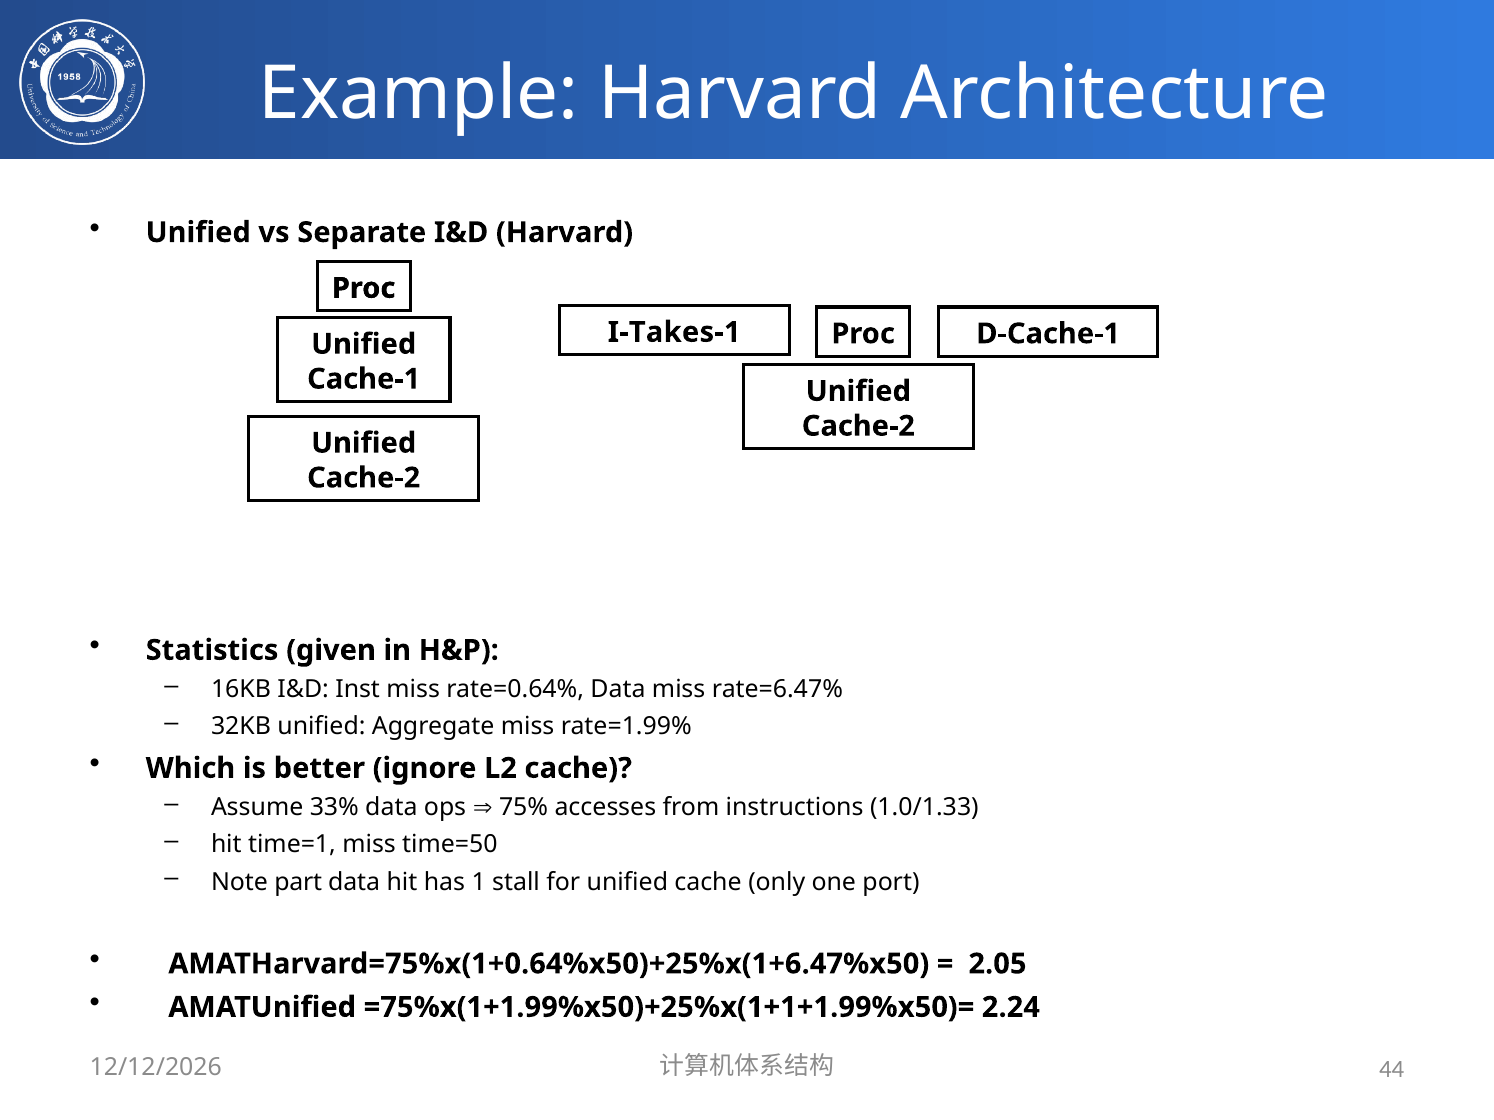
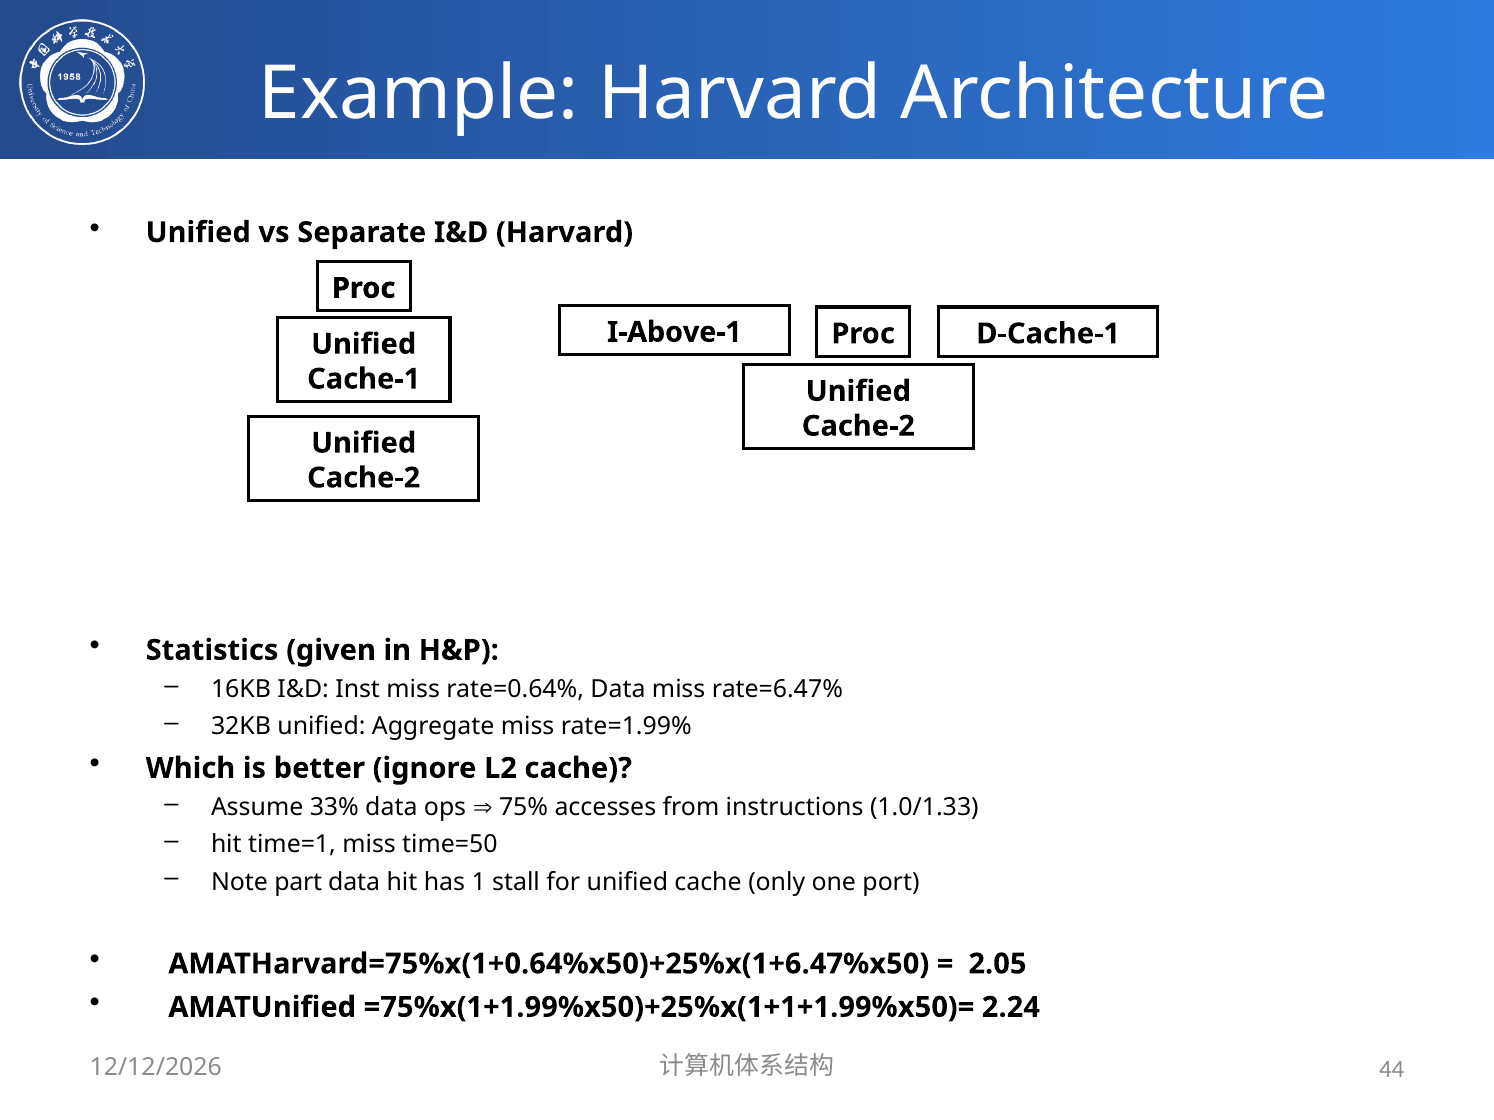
I-Takes-1: I-Takes-1 -> I-Above-1 (674, 332)
